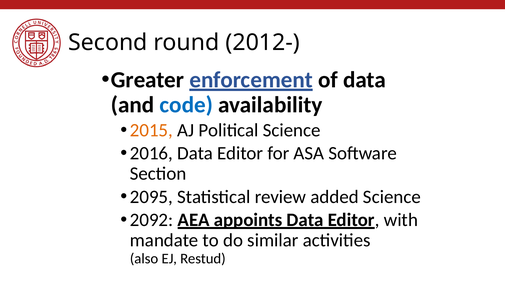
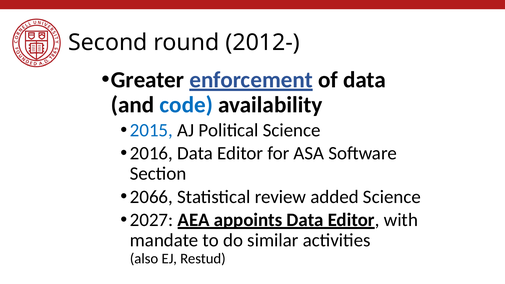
2015 colour: orange -> blue (151, 130)
2095: 2095 -> 2066 (151, 197)
2092: 2092 -> 2027 (152, 220)
